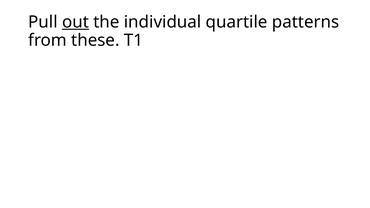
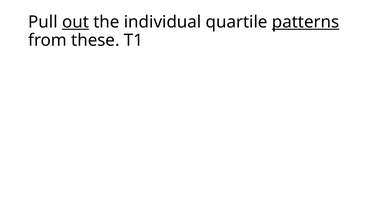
patterns underline: none -> present (306, 22)
